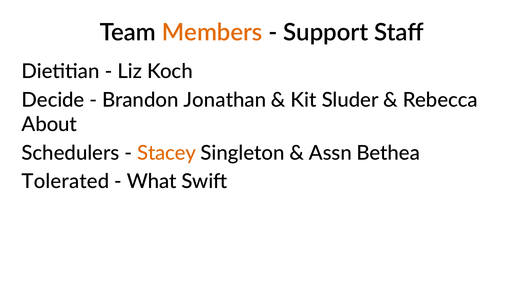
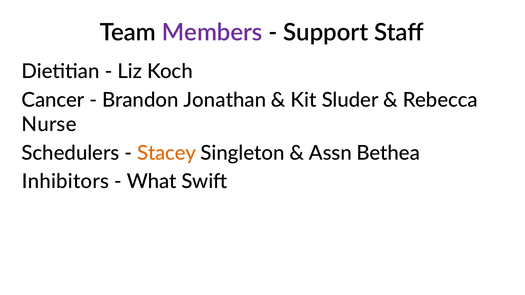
Members colour: orange -> purple (212, 33)
Decide: Decide -> Cancer (53, 100)
About: About -> Nurse (49, 125)
Tolerated: Tolerated -> Inhibitors (65, 182)
